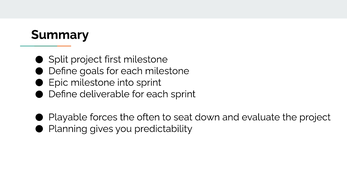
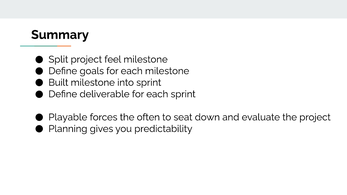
first: first -> feel (113, 59)
Epic: Epic -> Built (58, 83)
